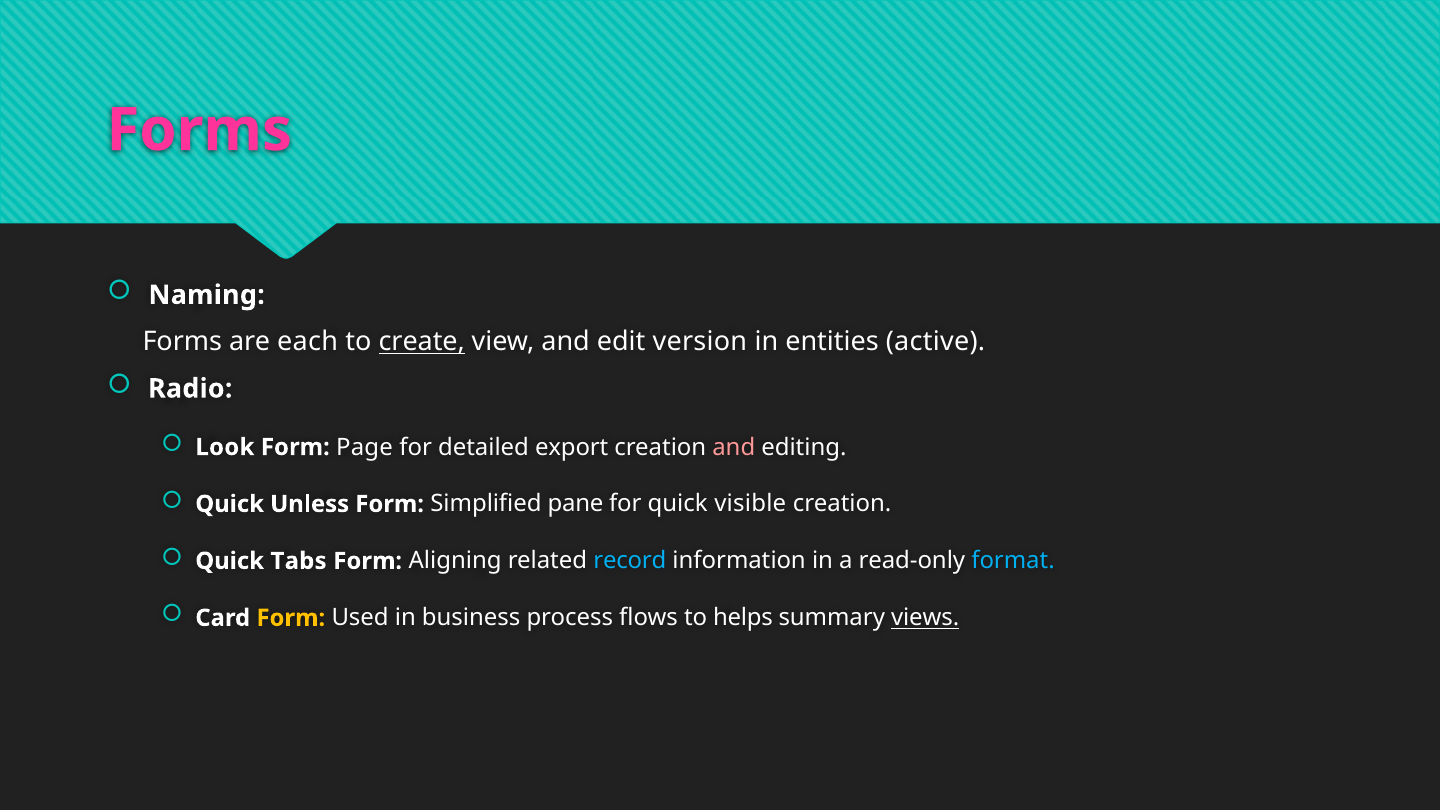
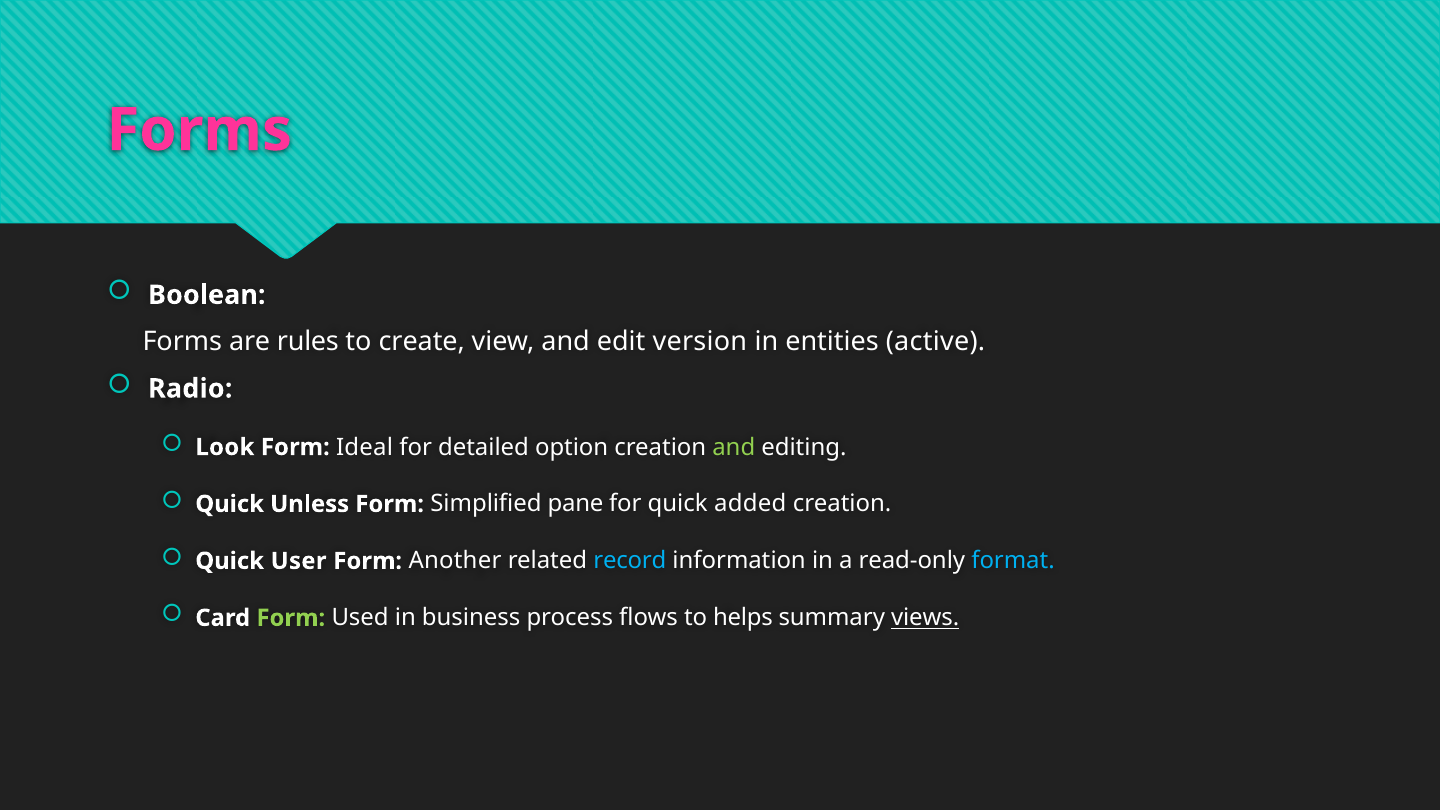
Naming: Naming -> Boolean (207, 295)
each: each -> rules (308, 342)
create underline: present -> none (422, 342)
Page: Page -> Ideal (364, 447)
export: export -> option (572, 447)
and colour: pink -> light green (734, 447)
visible: visible -> added (750, 504)
Tabs: Tabs -> User (299, 561)
Aligning: Aligning -> Another (455, 561)
Form colour: yellow -> light green (291, 618)
